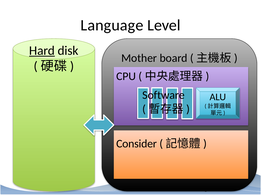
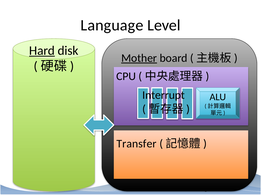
Mother underline: none -> present (139, 58)
Software: Software -> Interrupt (164, 96)
Consider: Consider -> Transfer (137, 144)
